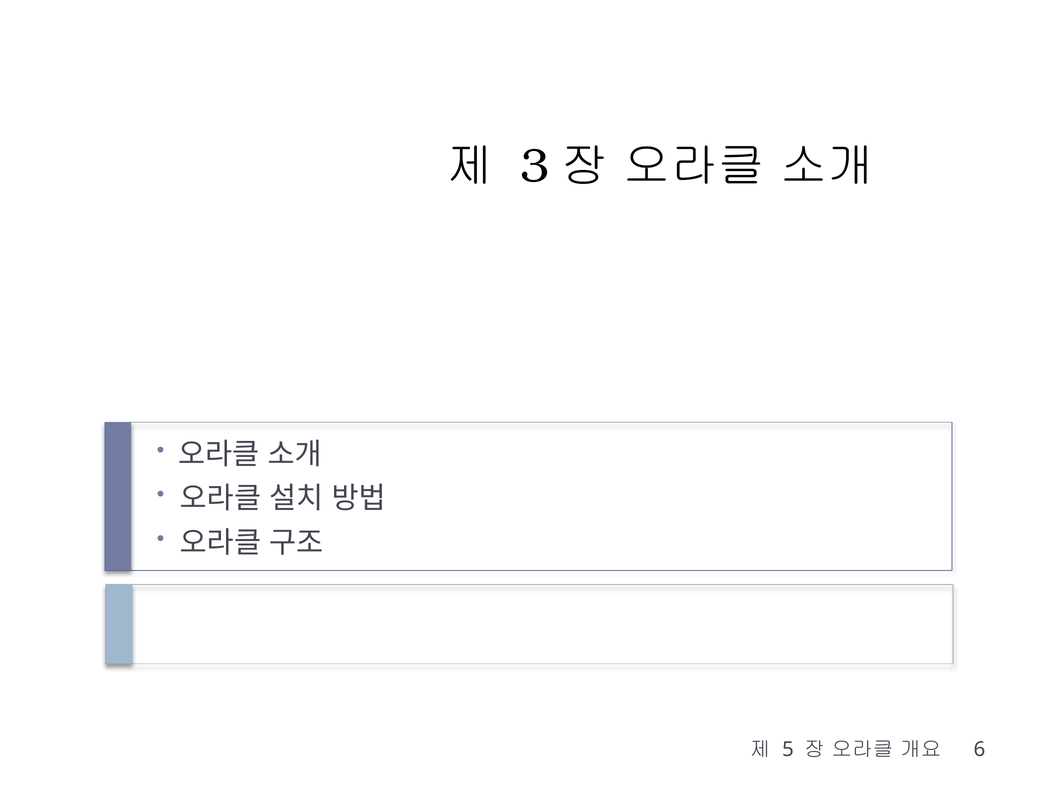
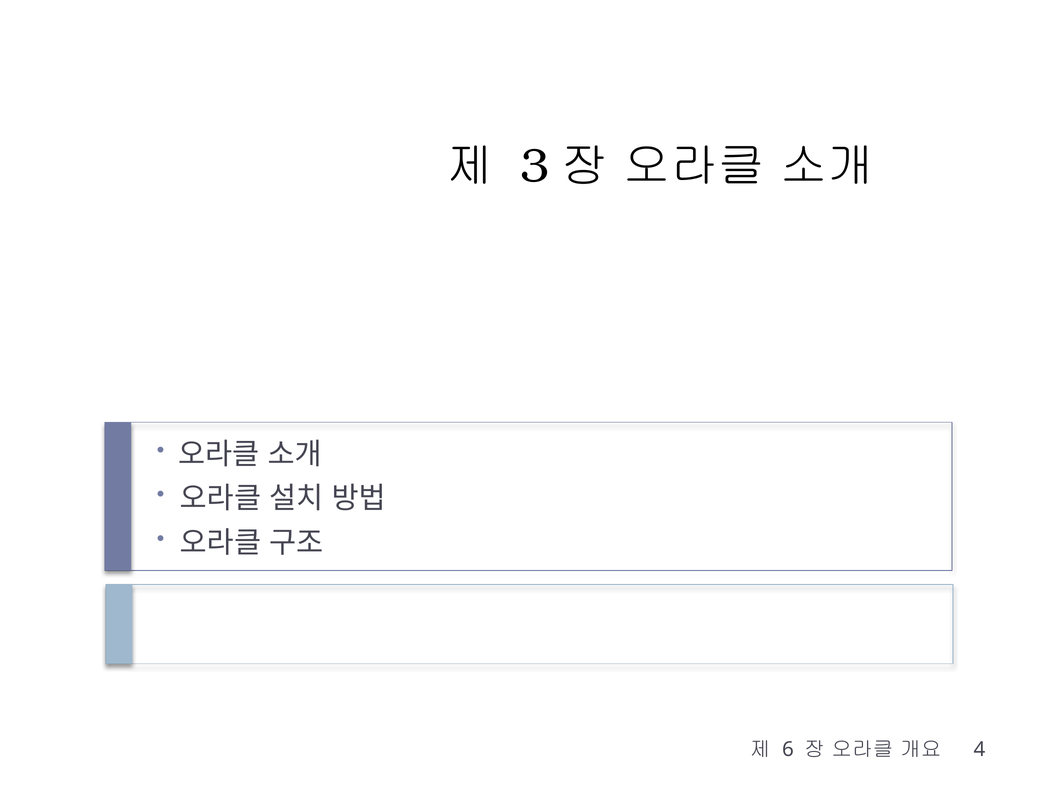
5: 5 -> 6 (788, 750)
6: 6 -> 4 (979, 750)
